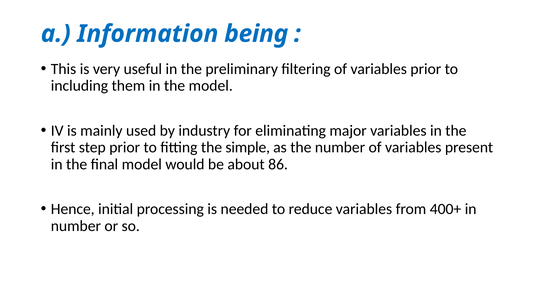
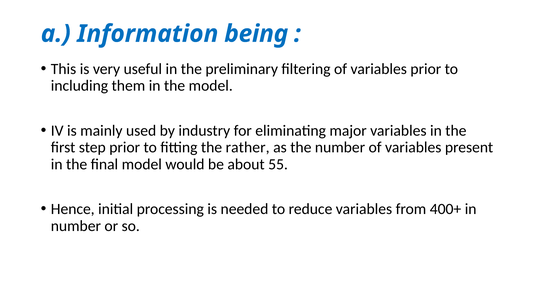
simple: simple -> rather (248, 147)
86: 86 -> 55 (278, 164)
